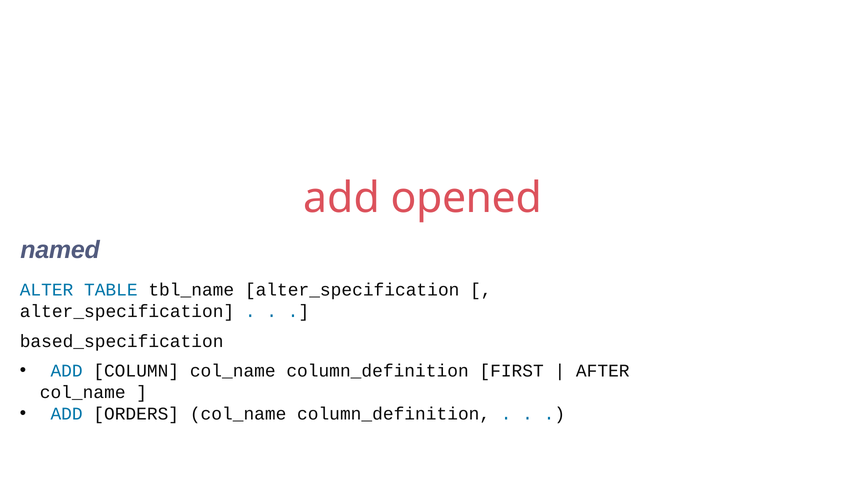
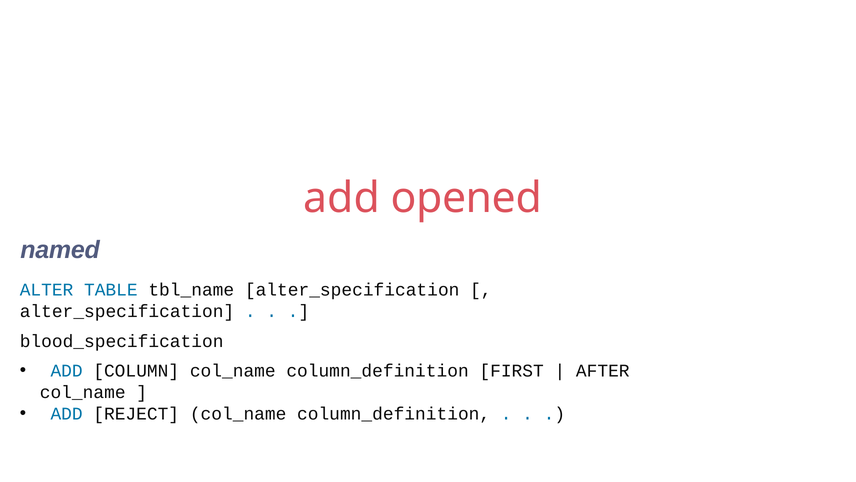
based_specification: based_specification -> blood_specification (122, 341)
ORDERS: ORDERS -> REJECT (136, 414)
